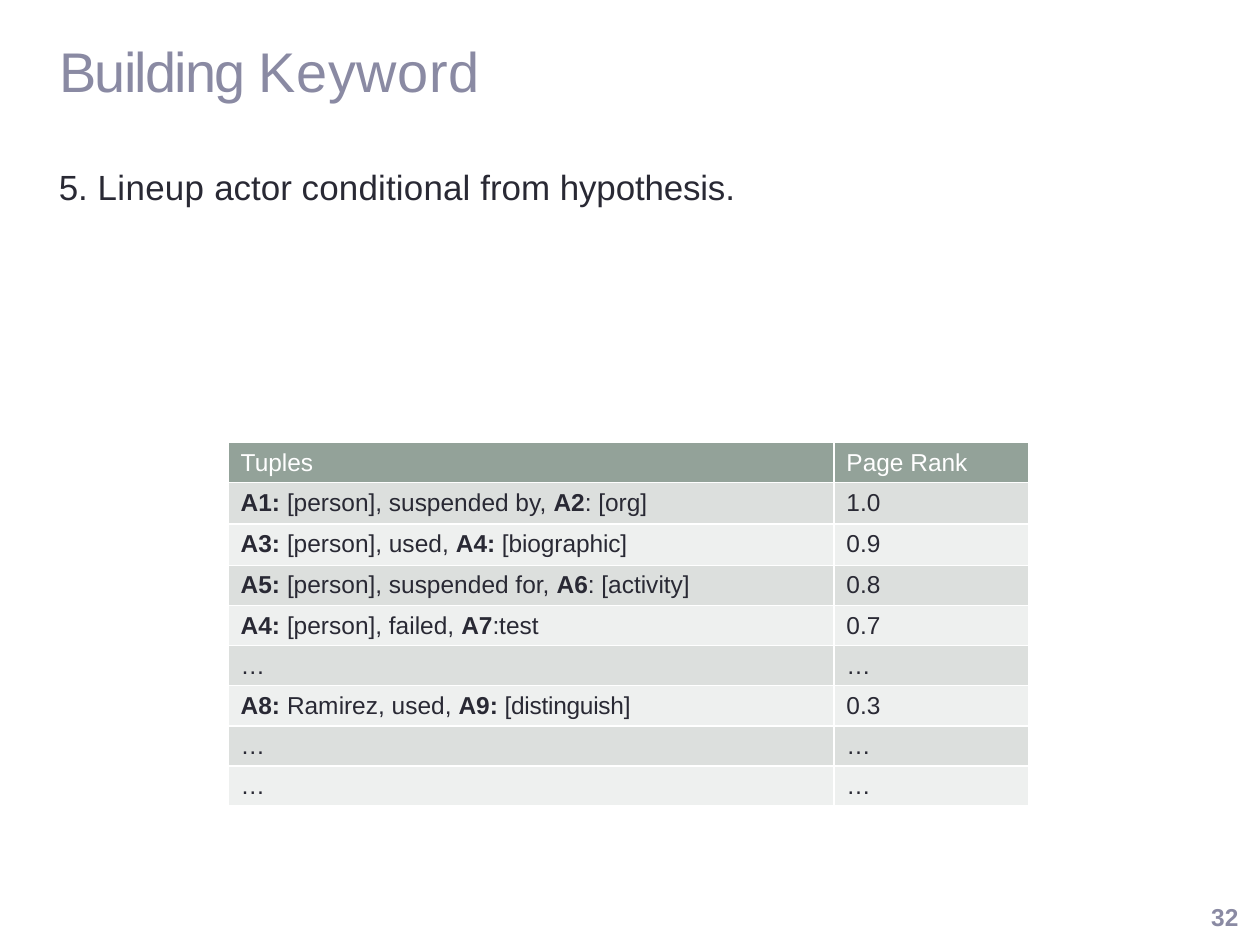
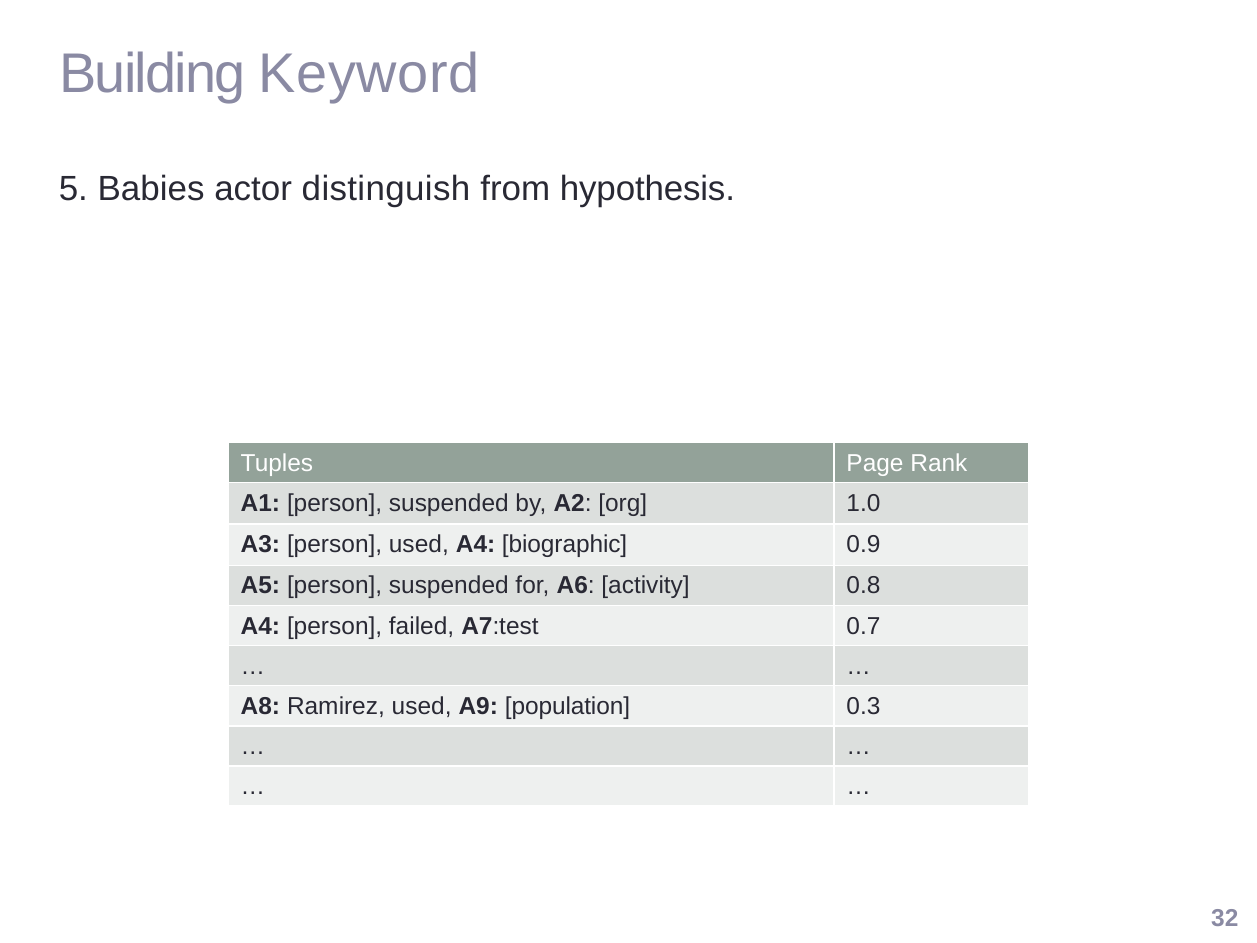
Lineup: Lineup -> Babies (151, 189)
conditional: conditional -> distinguish (386, 189)
distinguish: distinguish -> population (567, 706)
